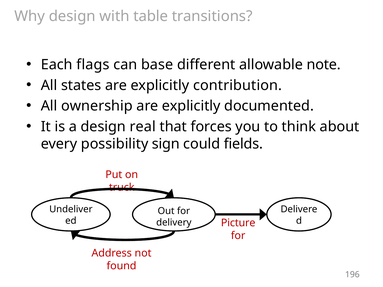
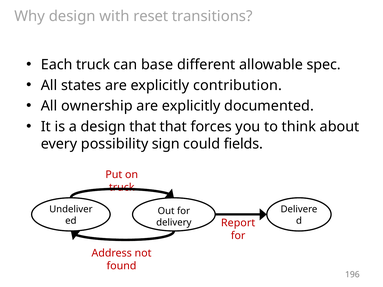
table: table -> reset (151, 16)
Each flags: flags -> truck (93, 65)
note: note -> spec (324, 65)
design real: real -> that (143, 127)
Picture: Picture -> Report (238, 223)
